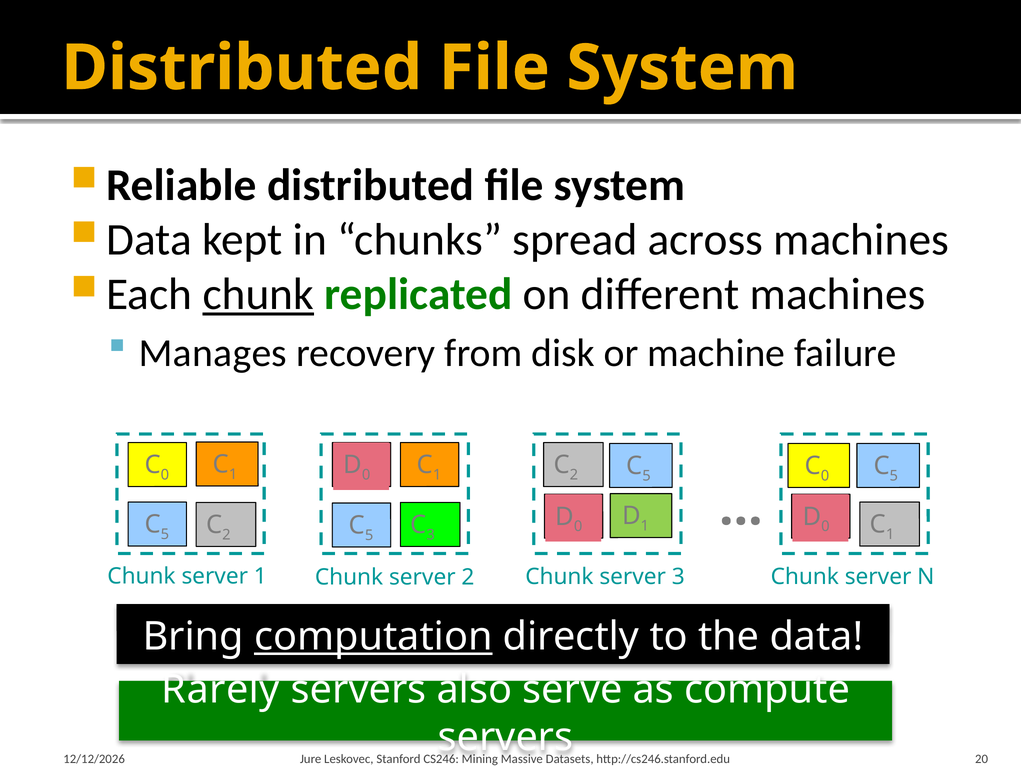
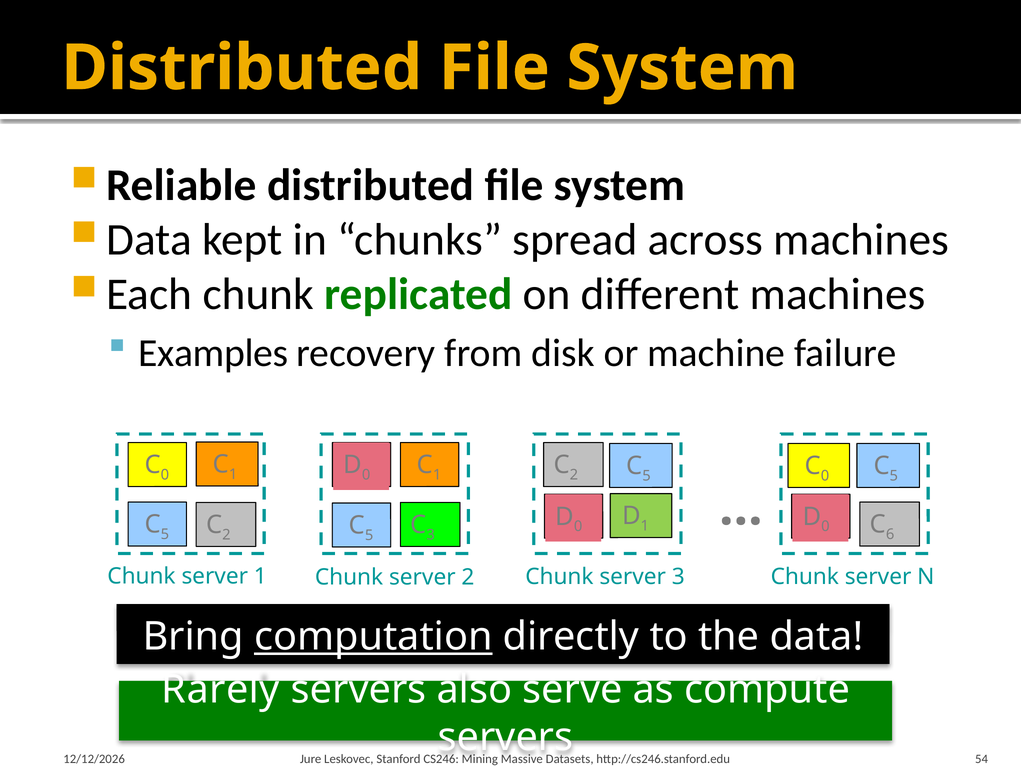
chunk underline: present -> none (258, 294)
Manages: Manages -> Examples (213, 353)
1: 1 -> 6 (890, 534)
20: 20 -> 54 (982, 759)
